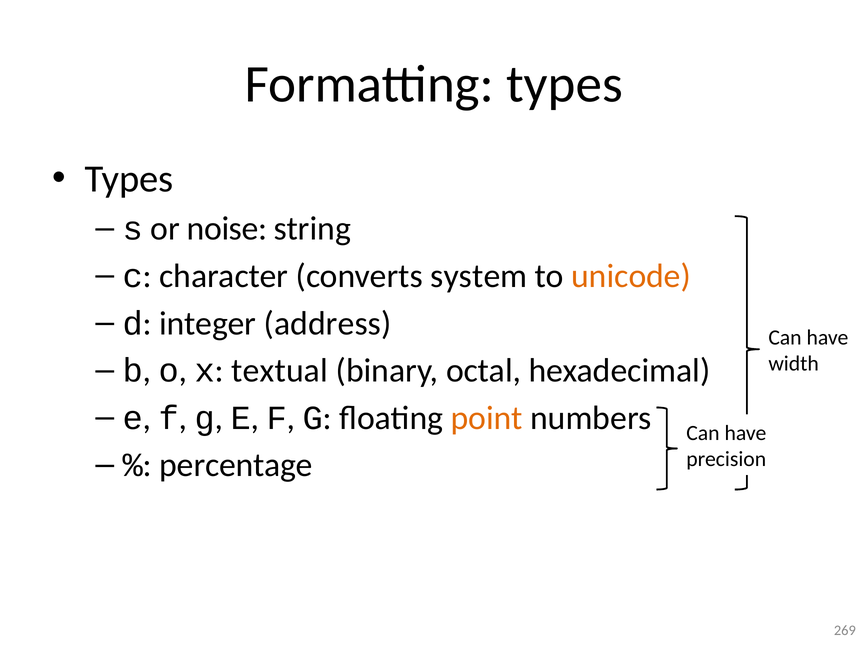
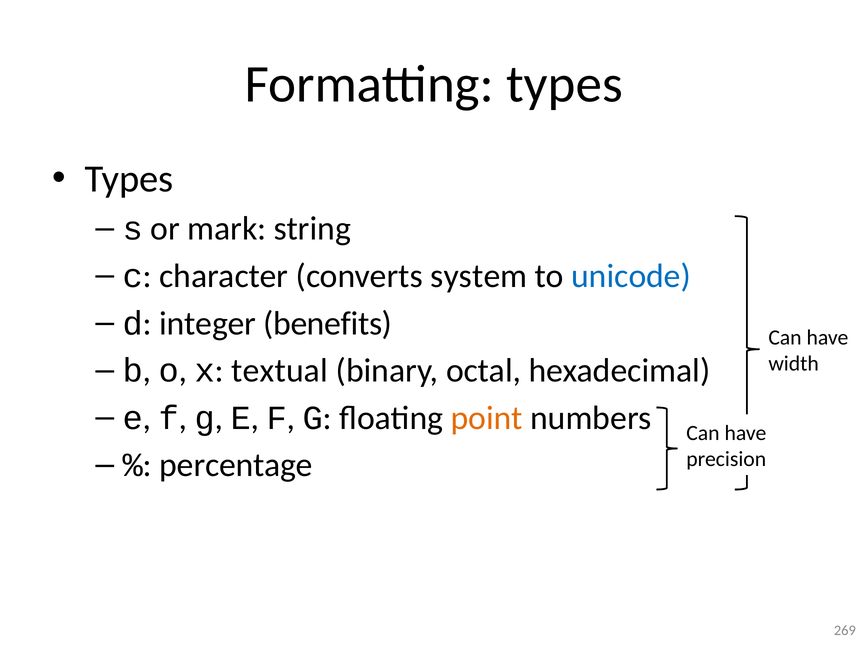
noise: noise -> mark (227, 229)
unicode colour: orange -> blue (631, 276)
address: address -> benefits (328, 323)
